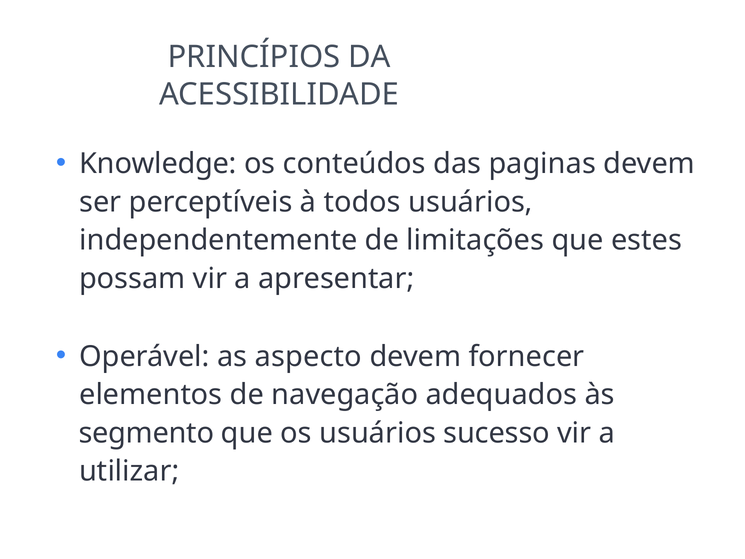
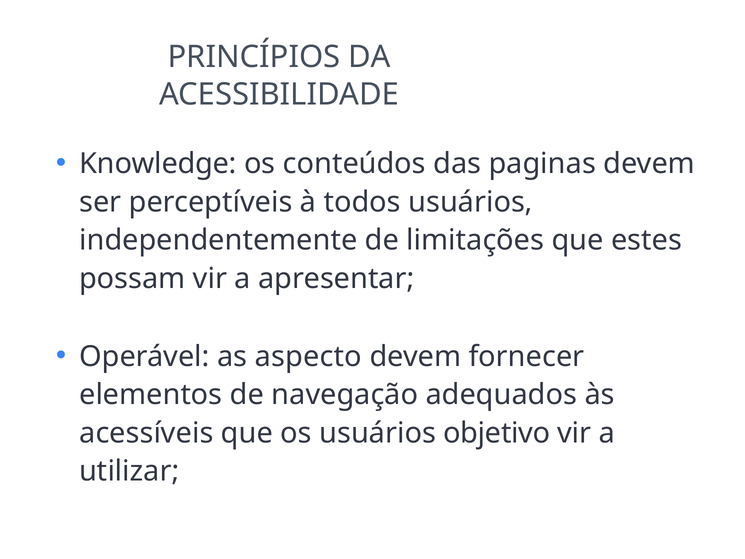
segmento: segmento -> acessíveis (146, 433)
sucesso: sucesso -> objetivo (497, 433)
